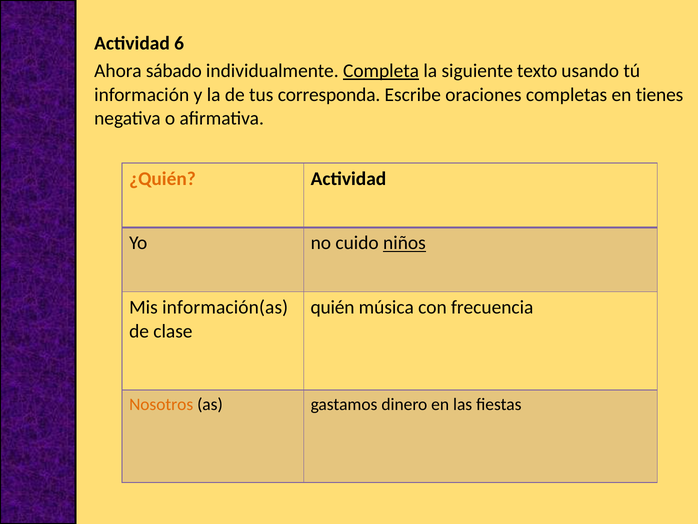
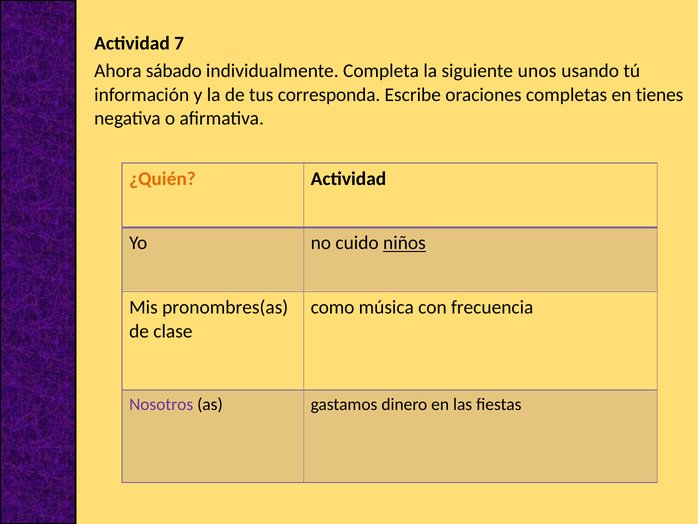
6: 6 -> 7 (179, 43)
Completa underline: present -> none (381, 71)
texto: texto -> unos (537, 71)
información(as: información(as -> pronombres(as (225, 307)
quién: quién -> como (333, 307)
Nosotros colour: orange -> purple (161, 404)
